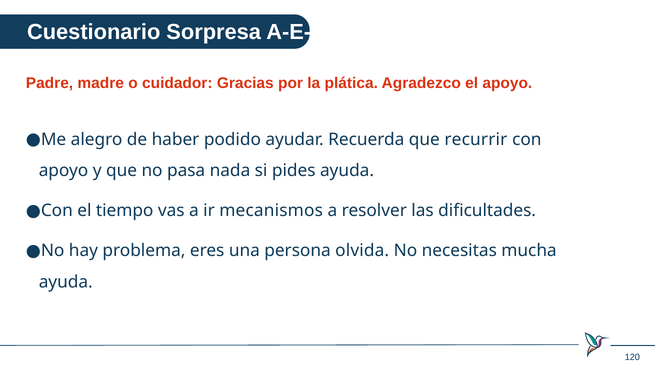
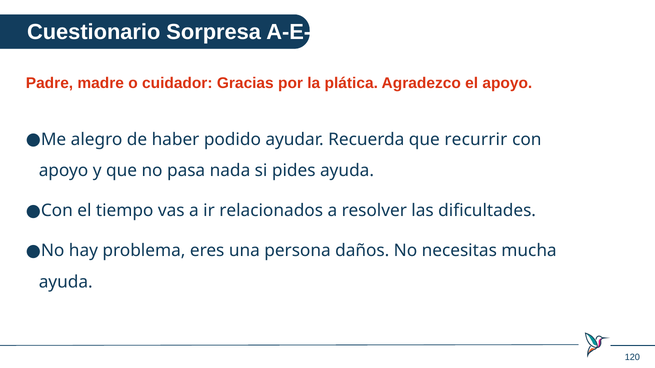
mecanismos: mecanismos -> relacionados (271, 211)
olvida: olvida -> daños (362, 251)
